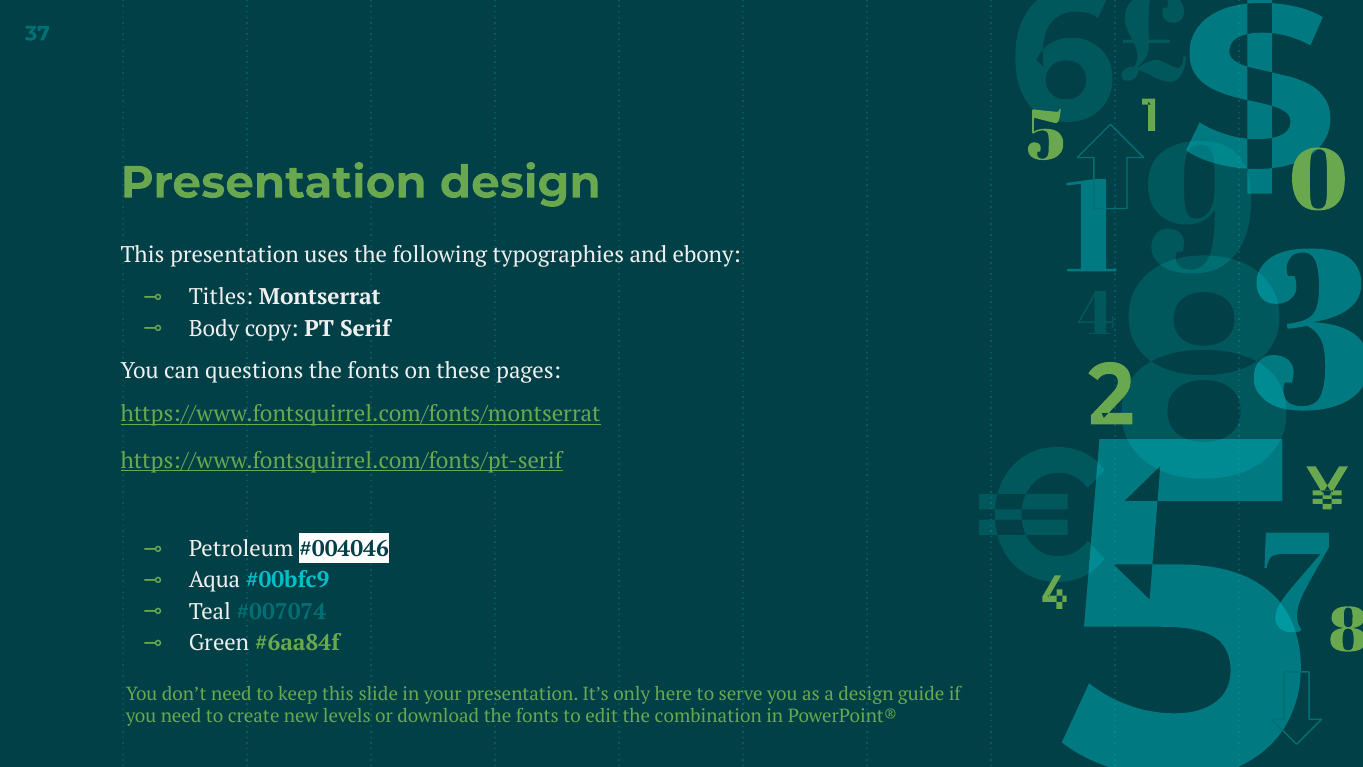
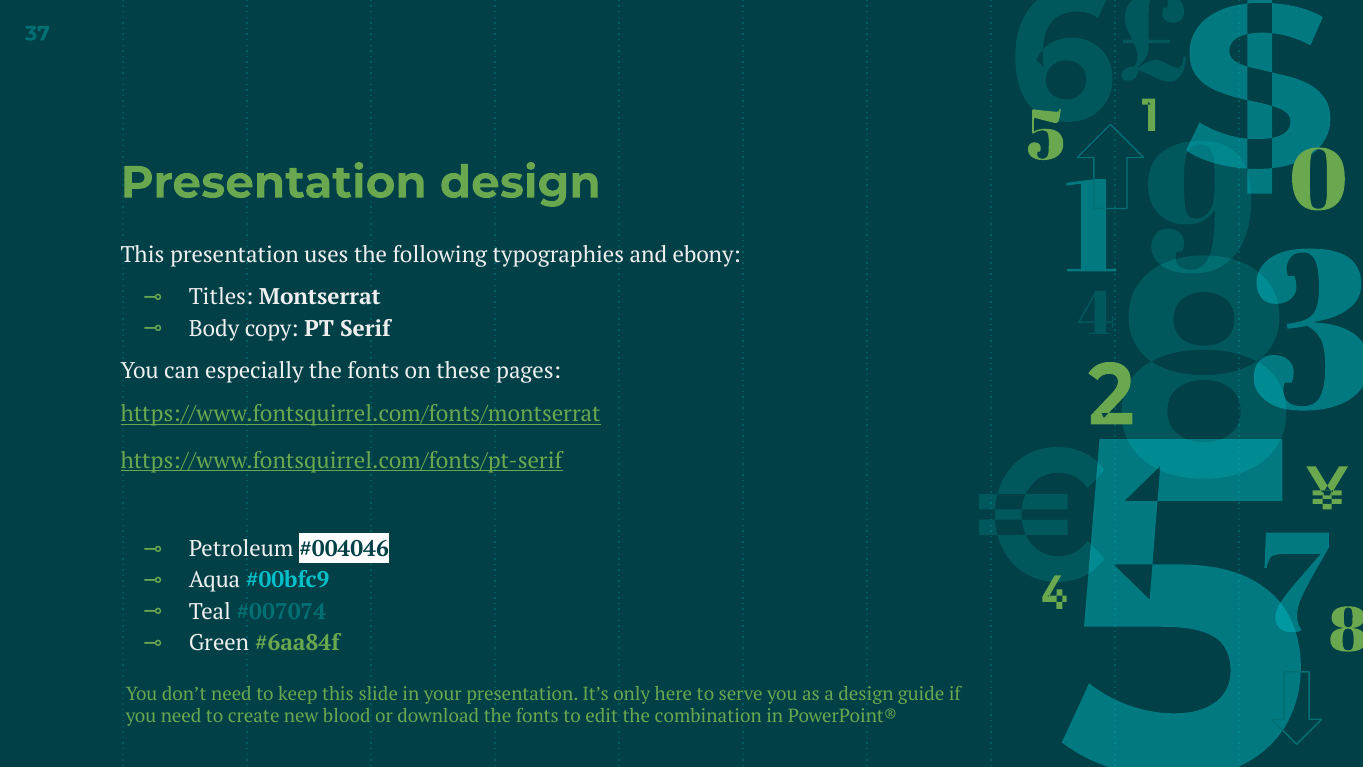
questions: questions -> especially (254, 371)
levels: levels -> blood (347, 716)
